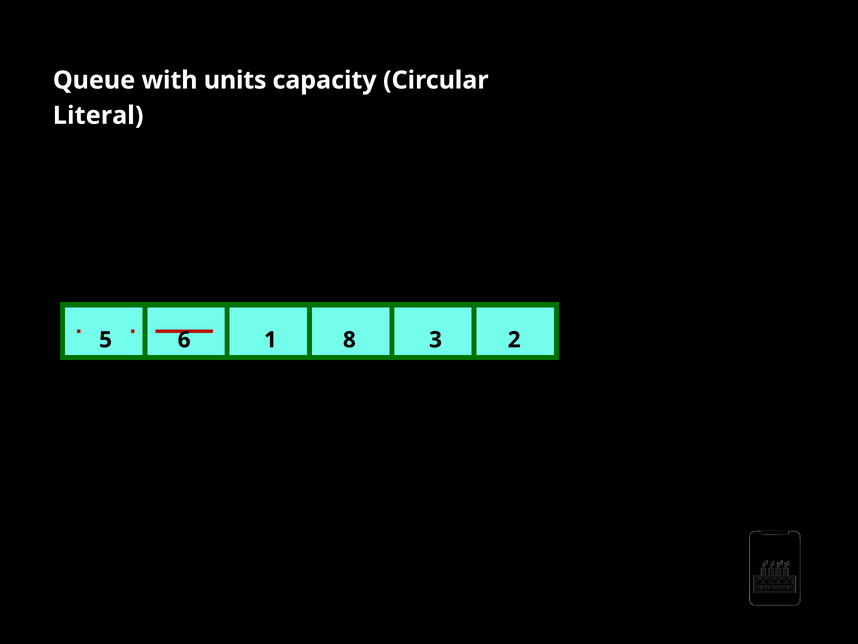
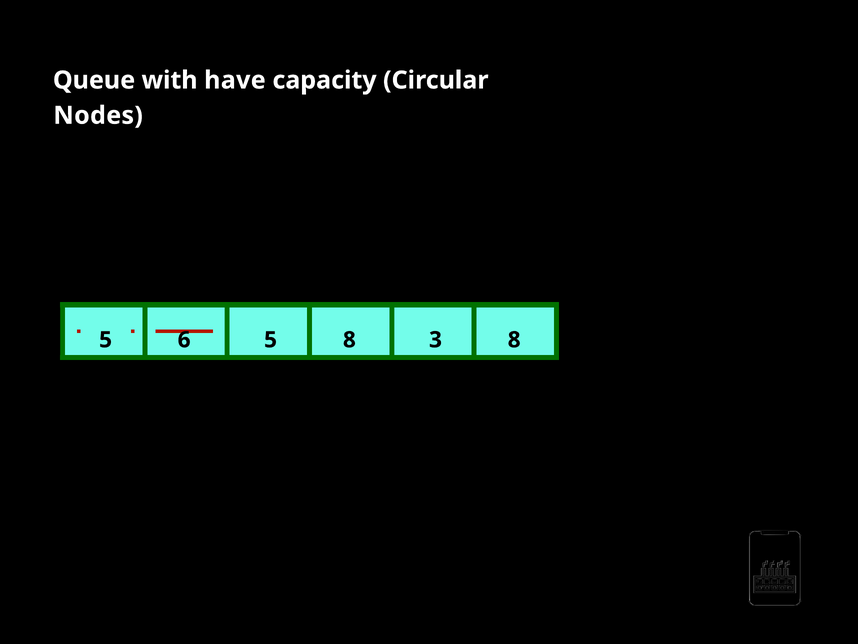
units: units -> have (235, 80)
Literal: Literal -> Nodes (98, 116)
6 1: 1 -> 5 (270, 340)
3 2: 2 -> 8 (514, 340)
